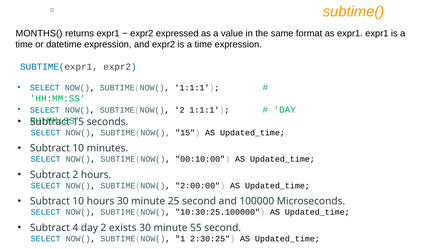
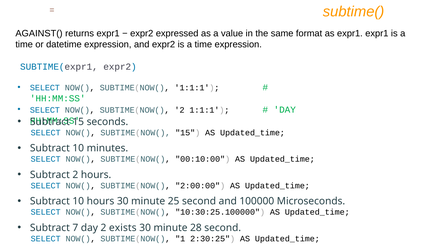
MONTHS(: MONTHS( -> AGAINST( (39, 33)
4: 4 -> 7 (75, 228)
55: 55 -> 28 (196, 228)
